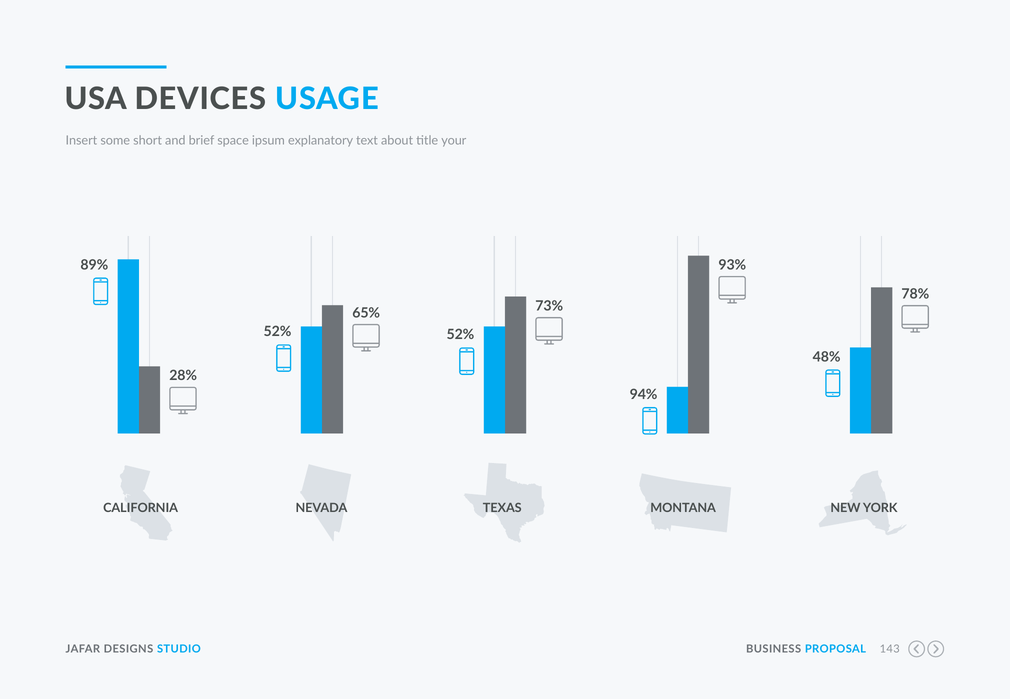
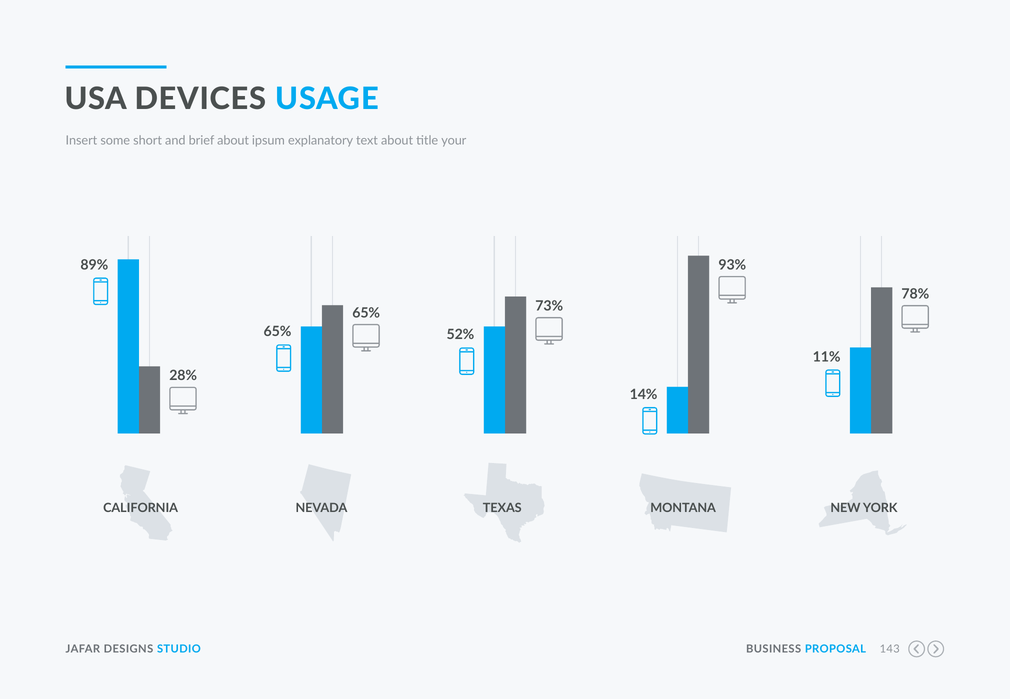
brief space: space -> about (233, 140)
52%: 52% -> 65% (277, 332)
48%: 48% -> 11% (827, 357)
94%: 94% -> 14% (644, 395)
